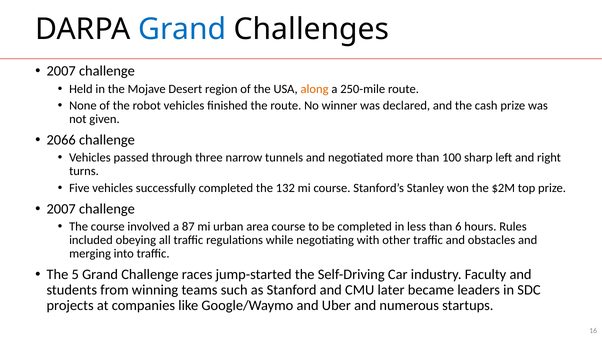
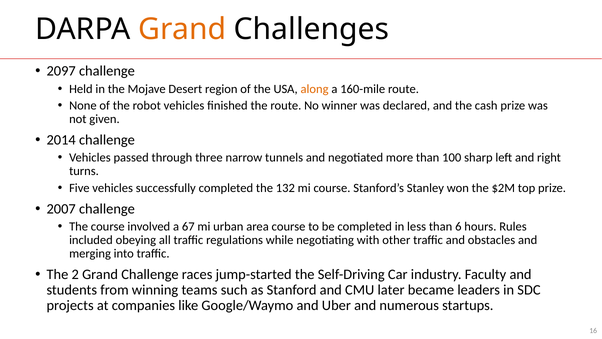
Grand colour: blue -> orange (182, 29)
2007: 2007 -> 2097 (61, 71)
250-mile: 250-mile -> 160-mile (363, 89)
2066: 2066 -> 2014 (61, 140)
87: 87 -> 67 (188, 226)
5: 5 -> 2 (75, 274)
